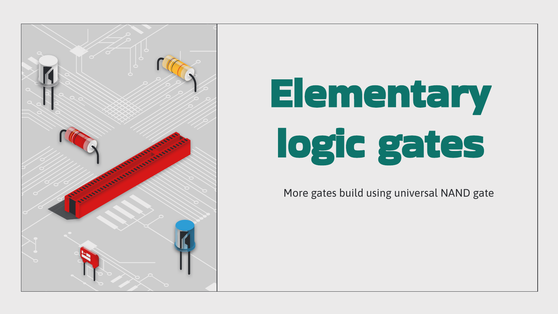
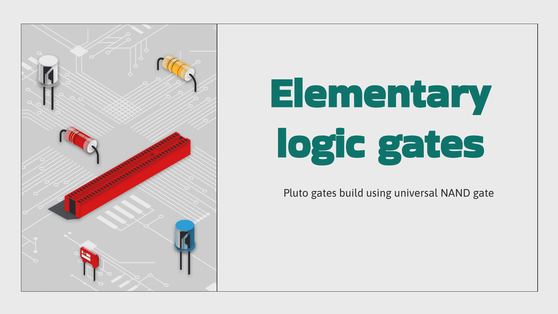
More: More -> Pluto (296, 193)
